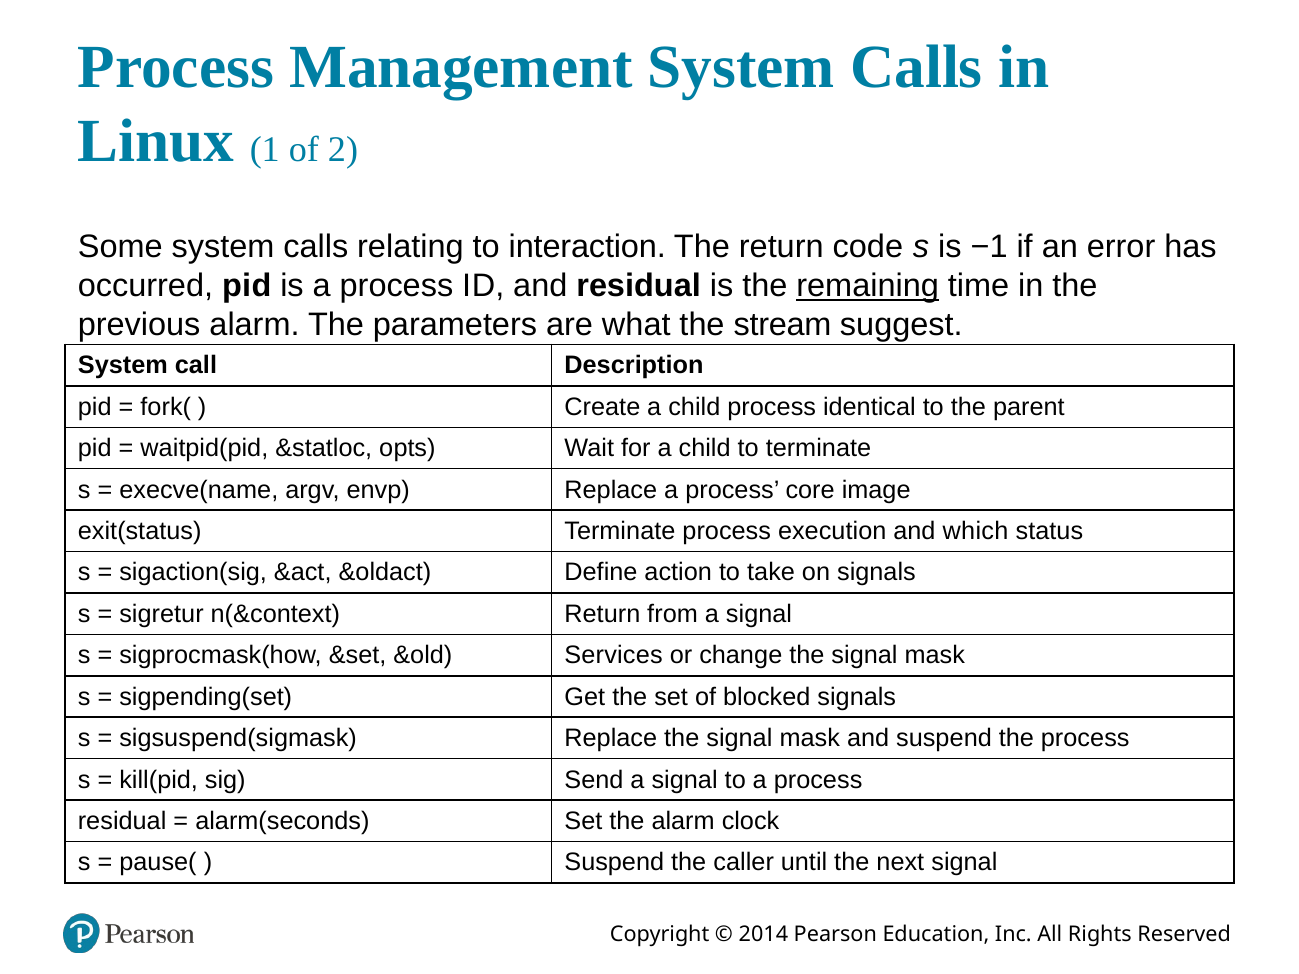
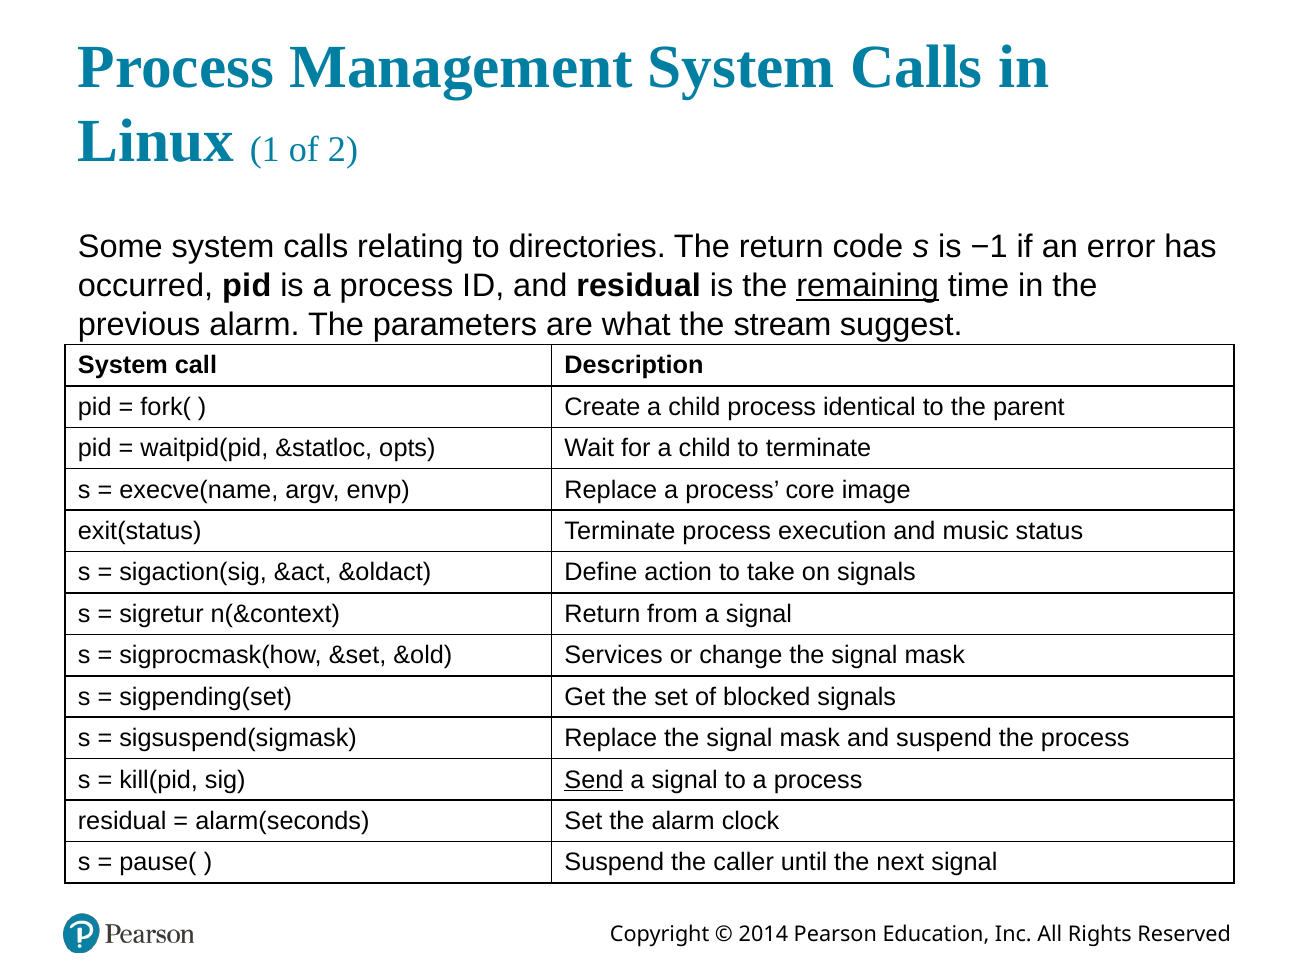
interaction: interaction -> directories (587, 247)
which: which -> music (976, 531)
Send underline: none -> present (594, 780)
